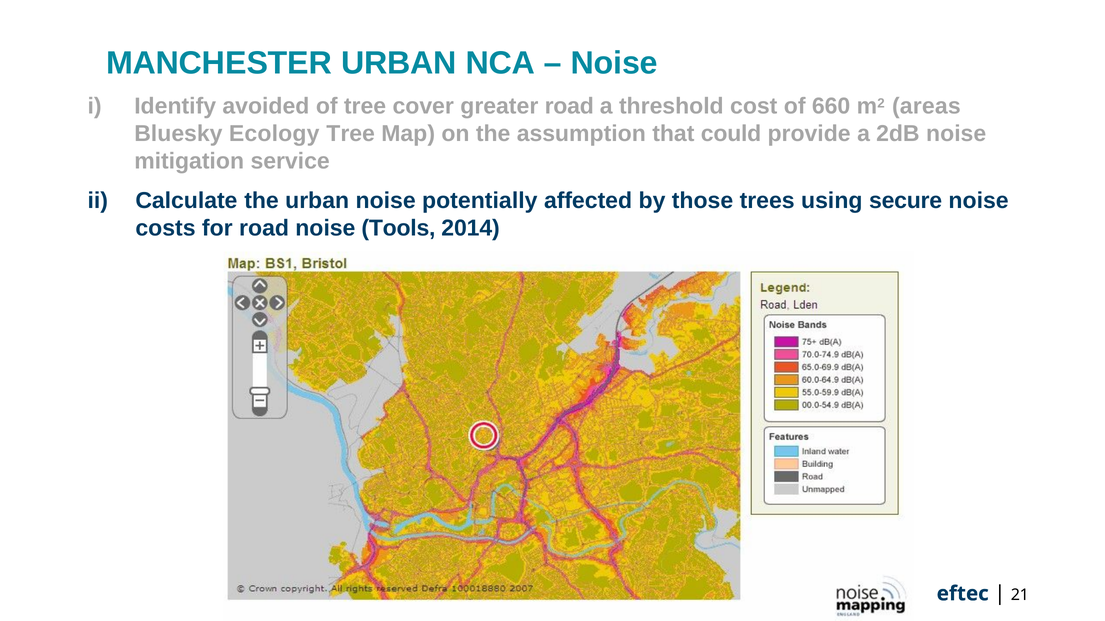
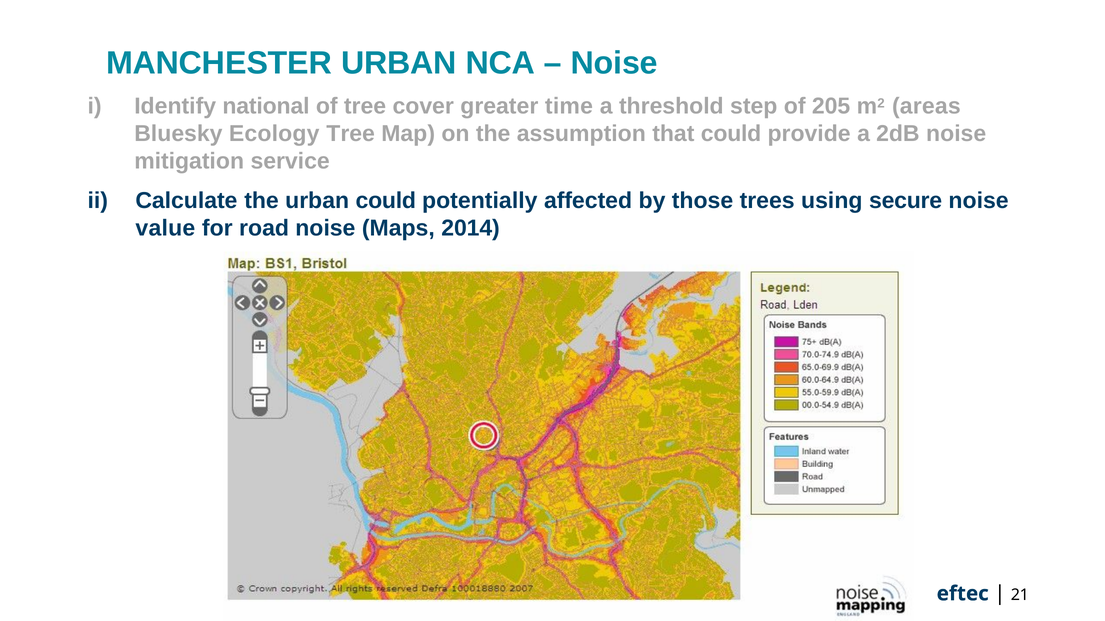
avoided: avoided -> national (266, 106)
greater road: road -> time (569, 106)
cost: cost -> step (754, 106)
660: 660 -> 205 (831, 106)
urban noise: noise -> could (386, 201)
costs: costs -> value (165, 228)
Tools: Tools -> Maps (398, 228)
